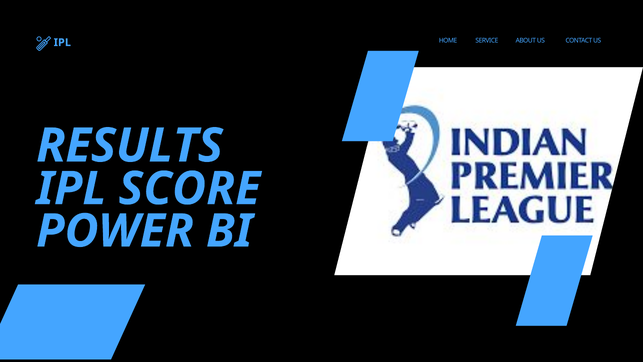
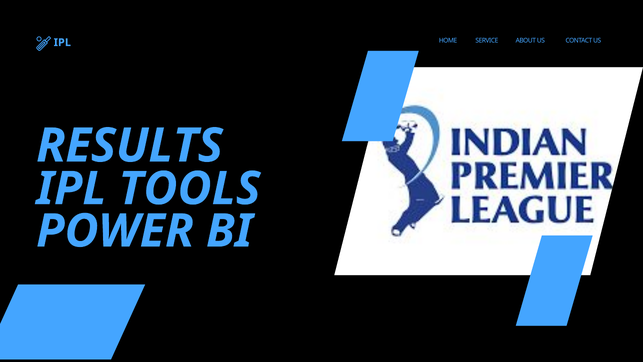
SCORE: SCORE -> TOOLS (190, 189)
